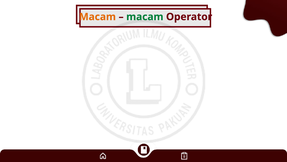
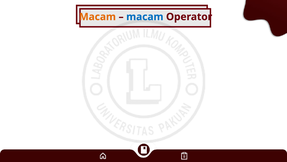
macam colour: green -> blue (145, 17)
